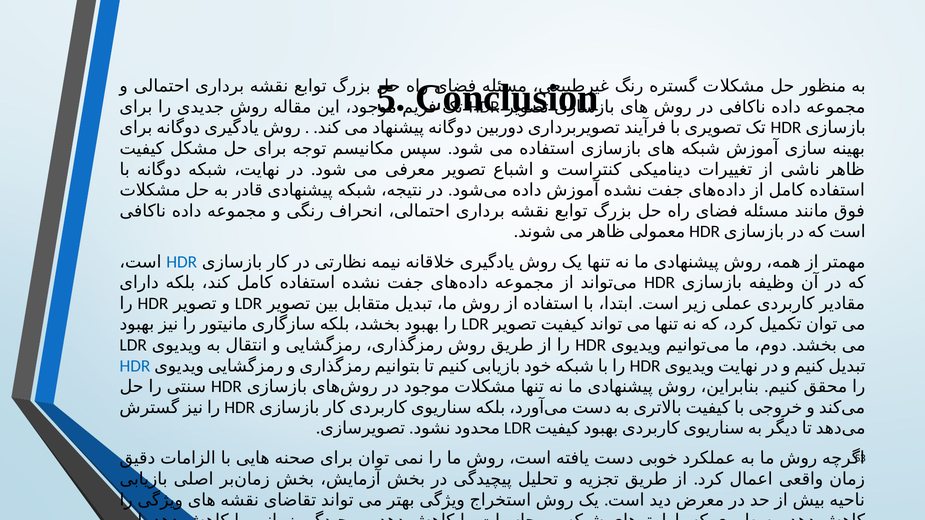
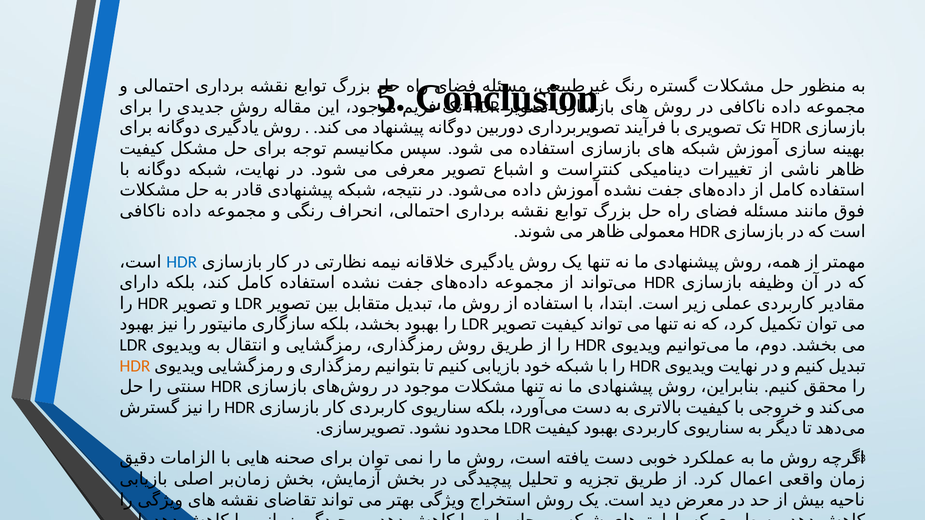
HDR colour: blue -> orange (135, 366)
